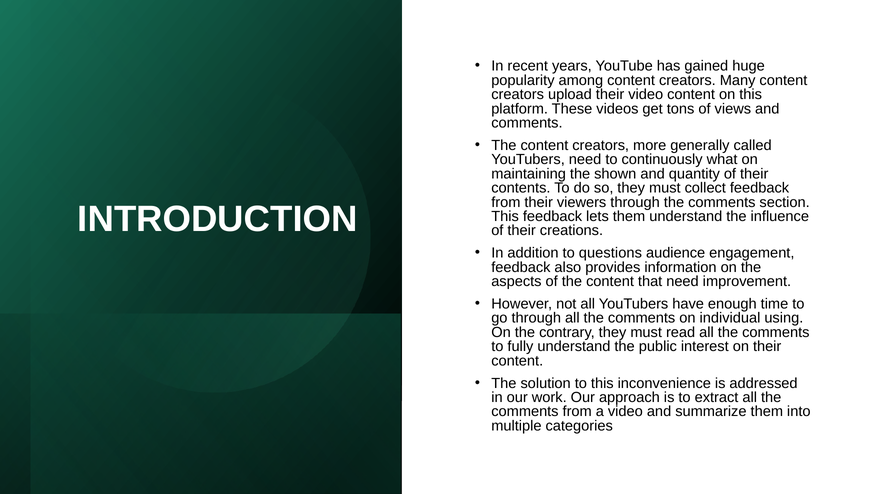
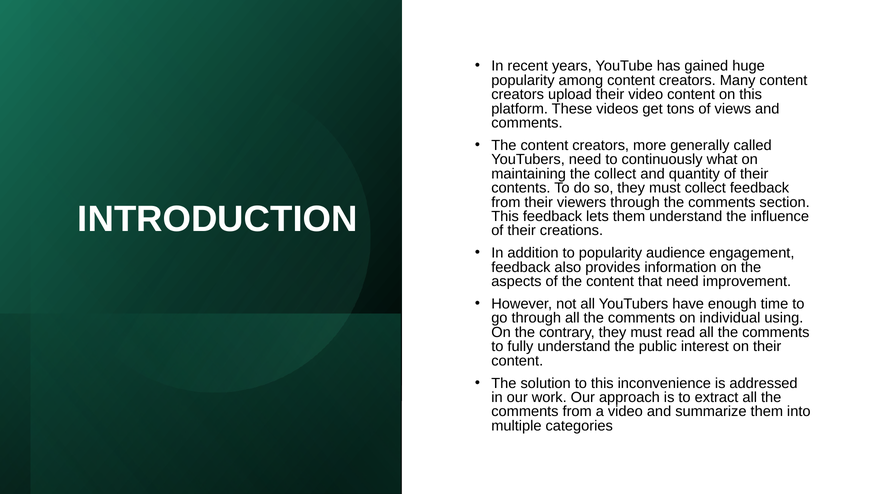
the shown: shown -> collect (615, 174)
to questions: questions -> popularity (610, 253)
